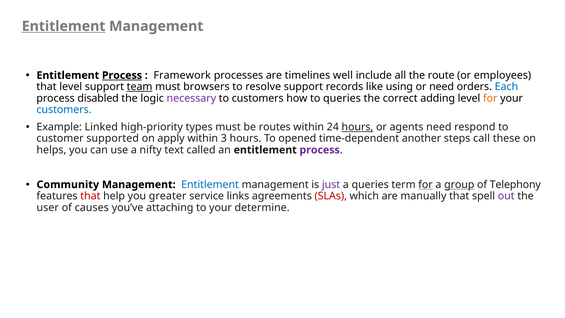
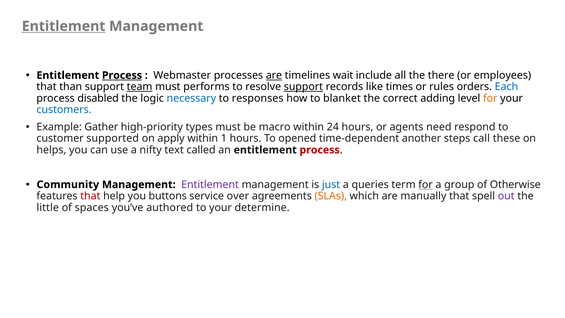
Framework: Framework -> Webmaster (182, 75)
are underline: none -> present (274, 75)
well: well -> wait (343, 75)
route: route -> there (441, 75)
that level: level -> than (71, 87)
browsers: browsers -> performs (206, 87)
support underline: none -> present (303, 87)
using: using -> times (399, 87)
or need: need -> rules (442, 87)
necessary colour: purple -> blue (191, 98)
to customers: customers -> responses (258, 98)
to queries: queries -> blanket (342, 98)
Linked: Linked -> Gather (101, 127)
routes: routes -> macro (275, 127)
hours underline: present -> none (357, 127)
3: 3 -> 1 (224, 138)
process colour: purple -> red (320, 150)
Entitlement colour: blue -> purple (210, 185)
just colour: purple -> blue (331, 185)
group underline: present -> none (459, 185)
Telephony: Telephony -> Otherwise (515, 185)
greater: greater -> buttons (168, 196)
links: links -> over (238, 196)
SLAs colour: red -> orange (331, 196)
user: user -> little (48, 207)
causes: causes -> spaces (92, 207)
attaching: attaching -> authored (170, 207)
